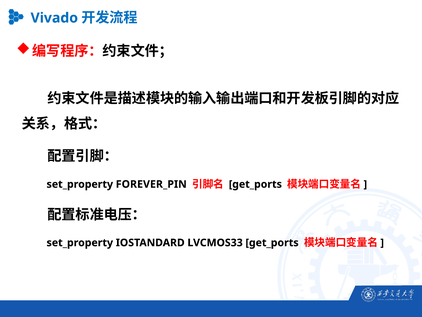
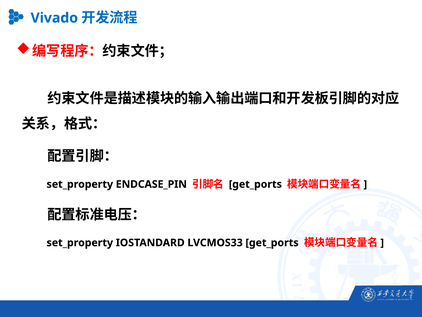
FOREVER_PIN: FOREVER_PIN -> ENDCASE_PIN (151, 184)
